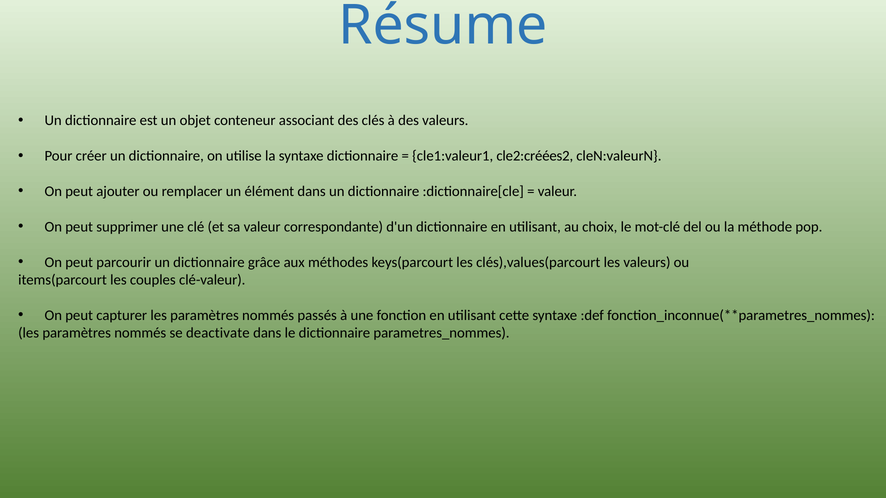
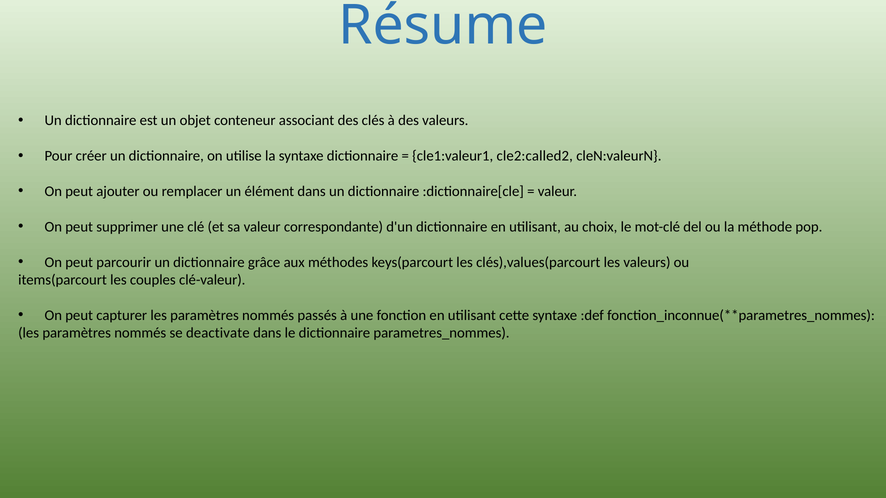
cle2:créées2: cle2:créées2 -> cle2:called2 (535, 156)
